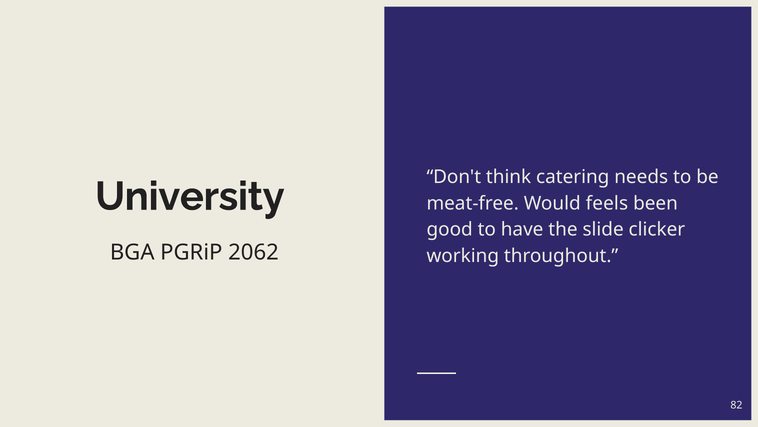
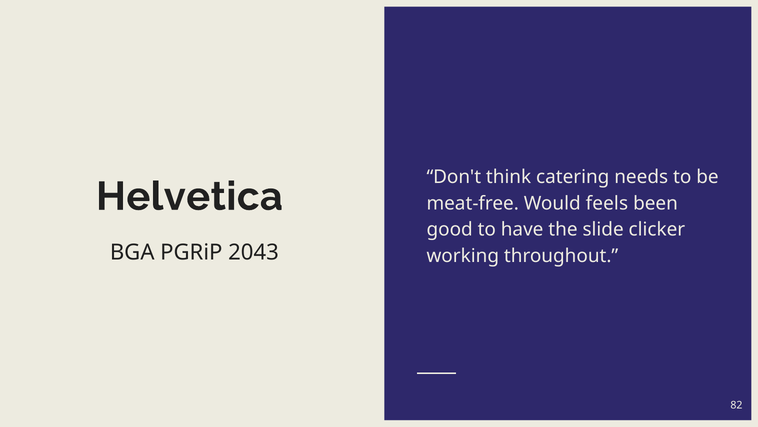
University: University -> Helvetica (189, 196)
2062: 2062 -> 2043 (254, 252)
